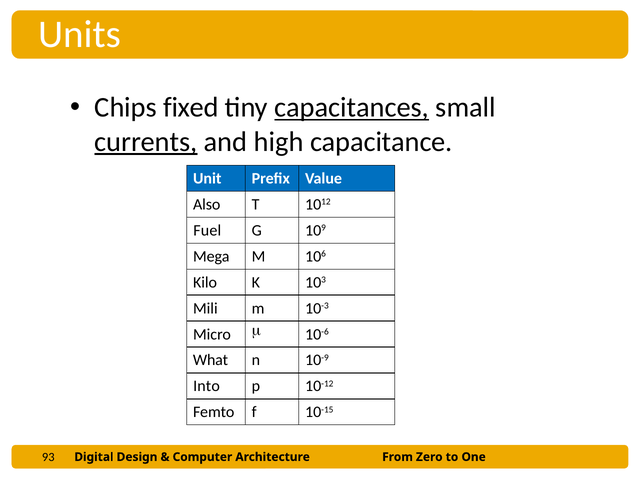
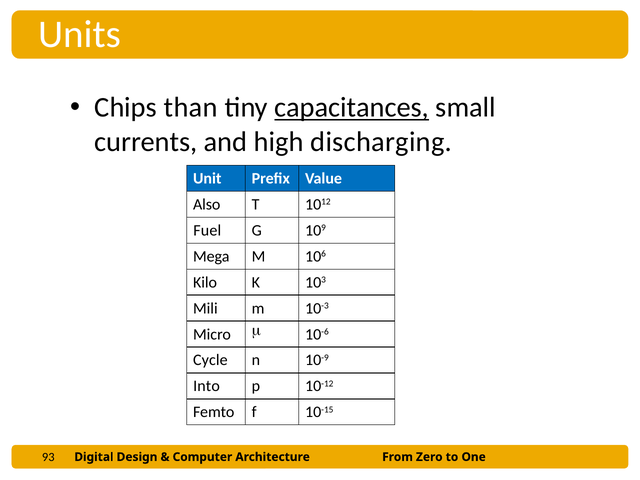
fixed: fixed -> than (191, 108)
currents underline: present -> none (146, 142)
capacitance: capacitance -> discharging (381, 142)
What: What -> Cycle (210, 360)
